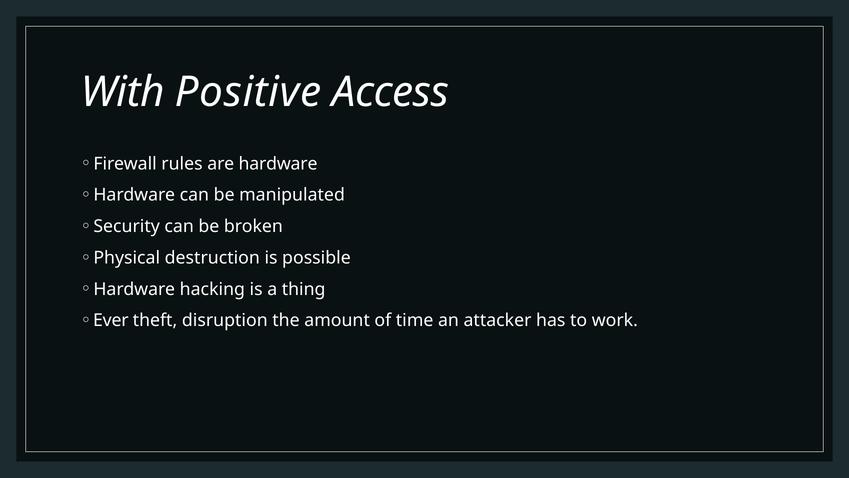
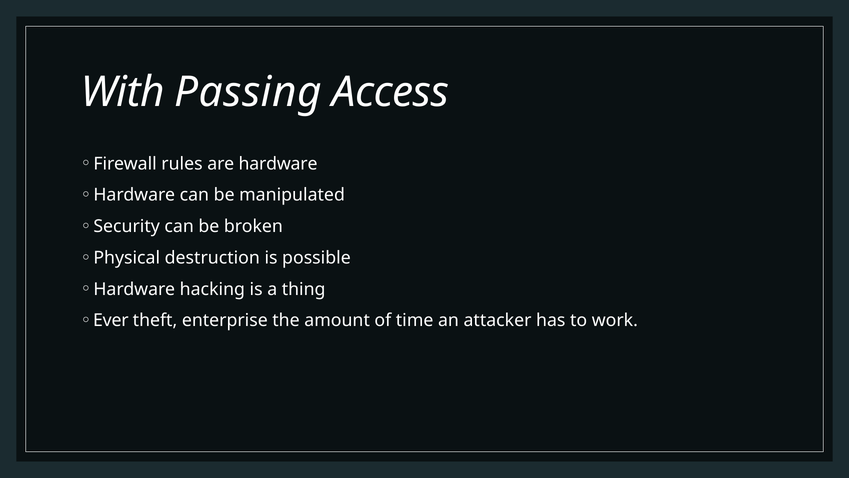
Positive: Positive -> Passing (248, 92)
disruption: disruption -> enterprise (225, 320)
